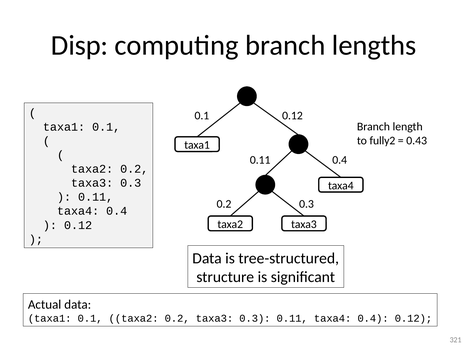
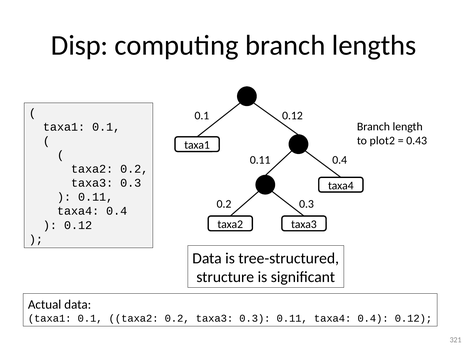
fully2: fully2 -> plot2 (382, 141)
